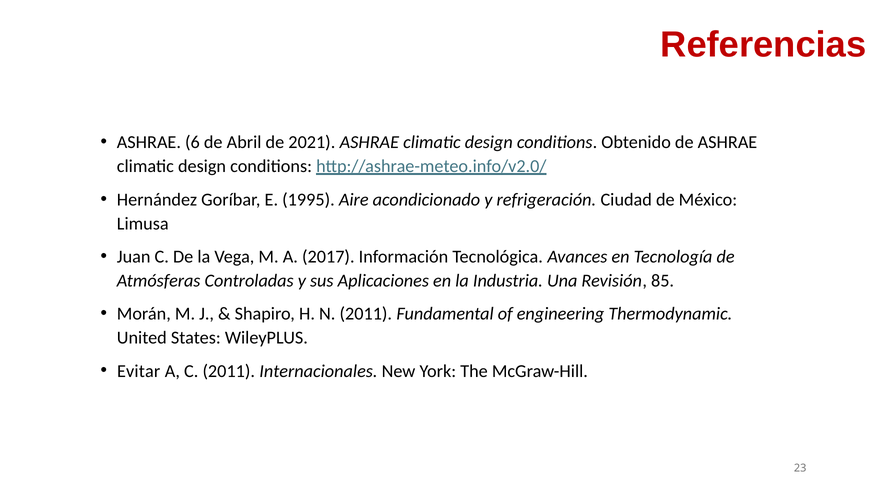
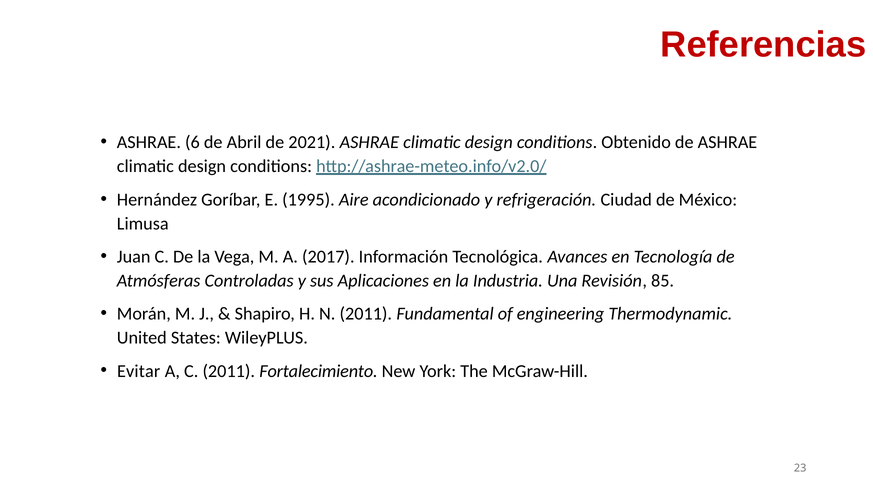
Internacionales: Internacionales -> Fortalecimiento (318, 371)
